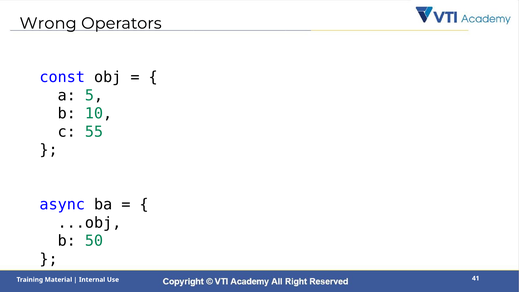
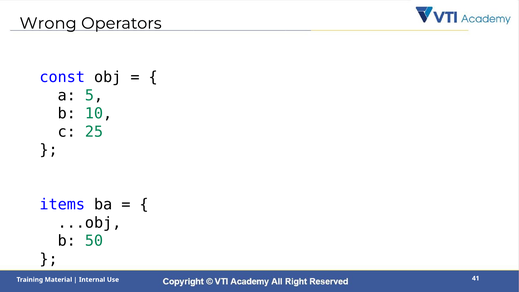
55: 55 -> 25 (94, 132)
async: async -> items (62, 204)
